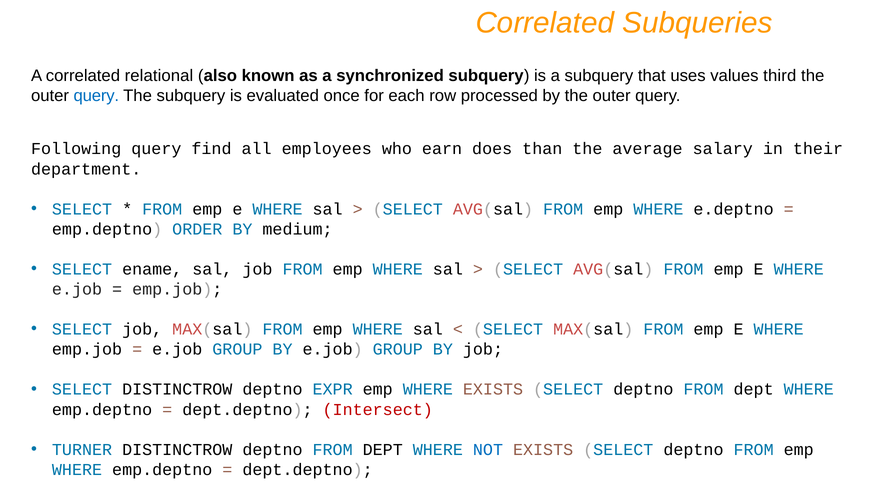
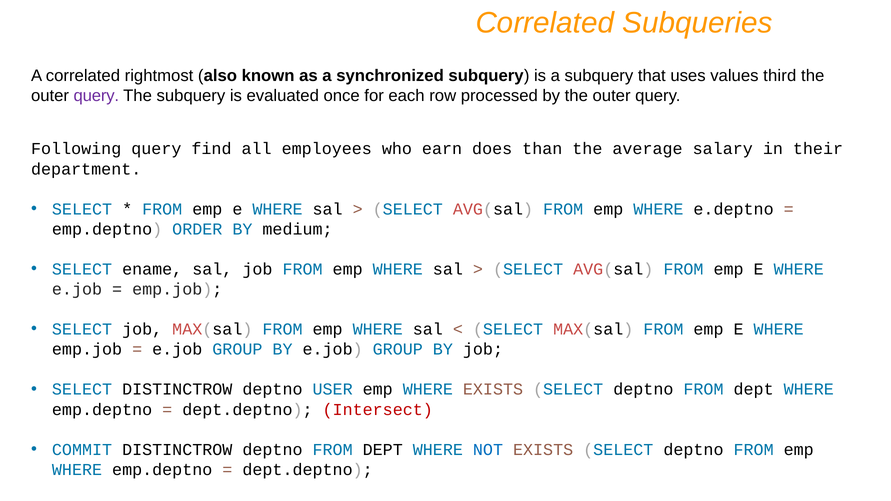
relational: relational -> rightmost (159, 76)
query colour: blue -> purple (96, 96)
EXPR: EXPR -> USER (333, 390)
TURNER: TURNER -> COMMIT (82, 450)
